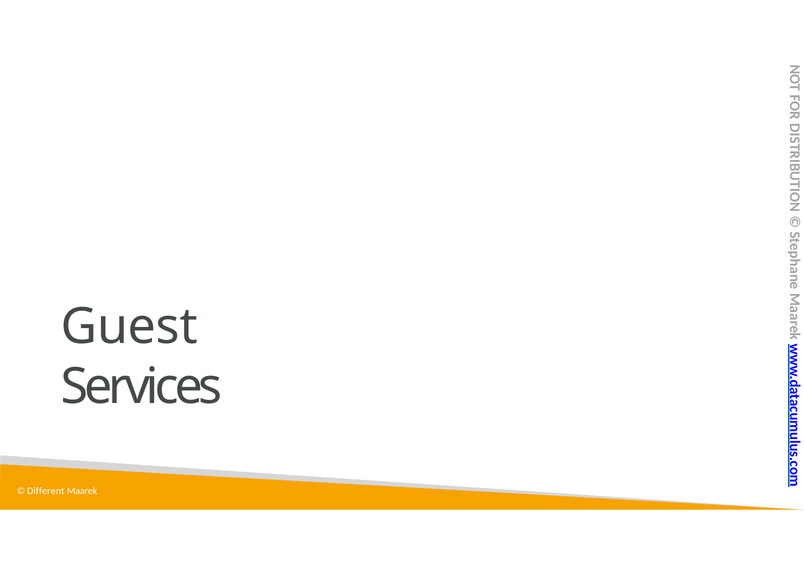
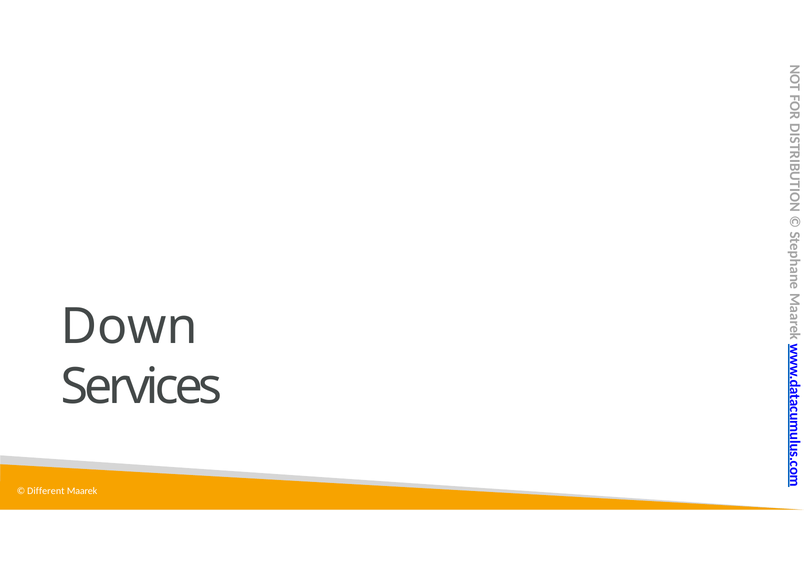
Guest: Guest -> Down (129, 327)
